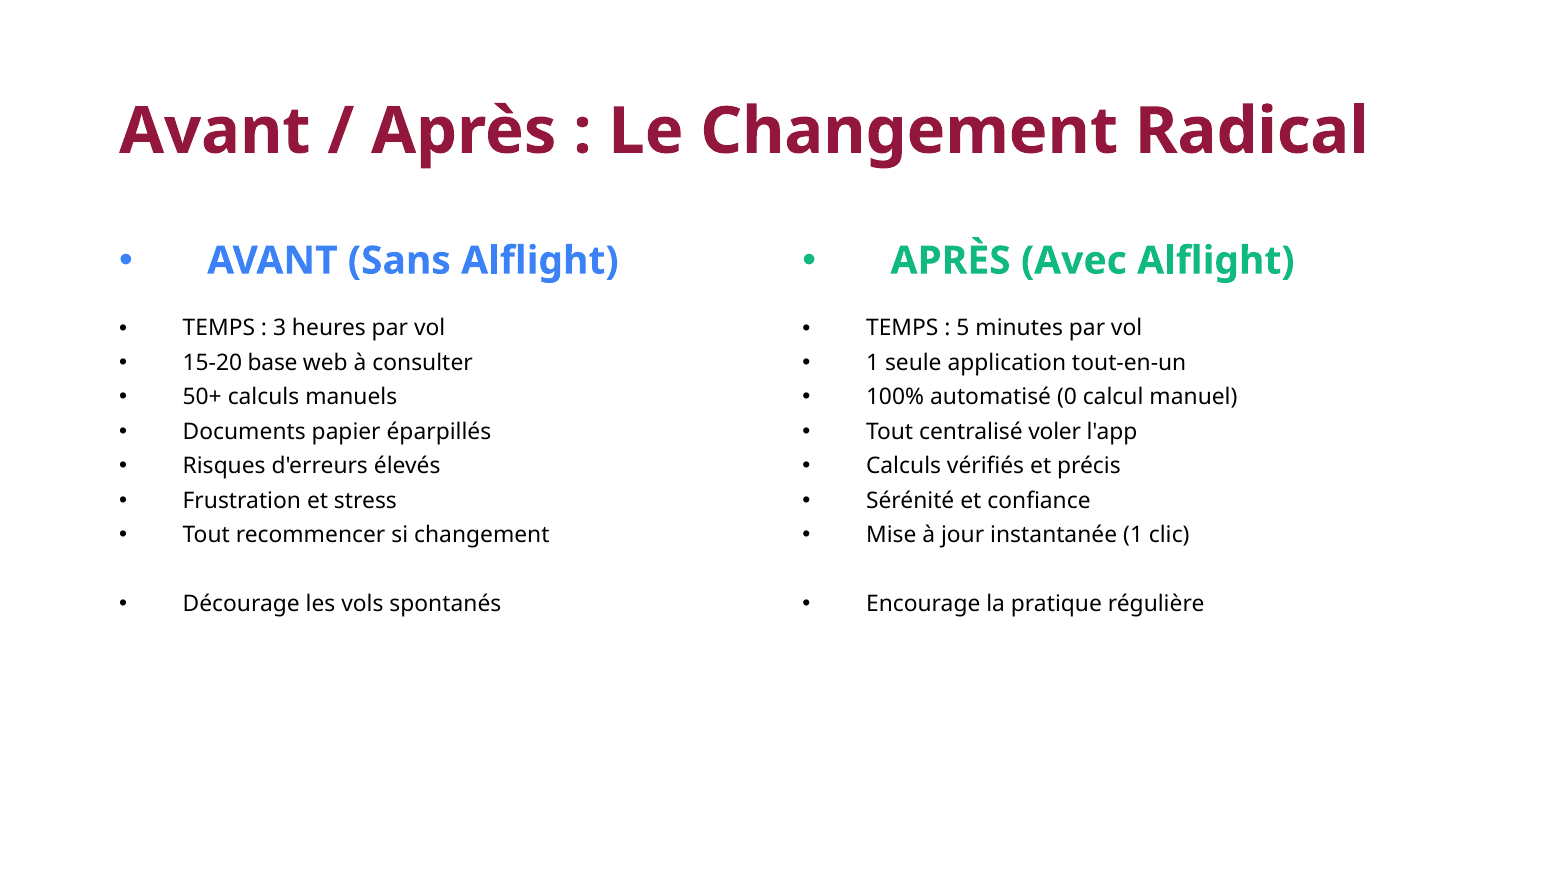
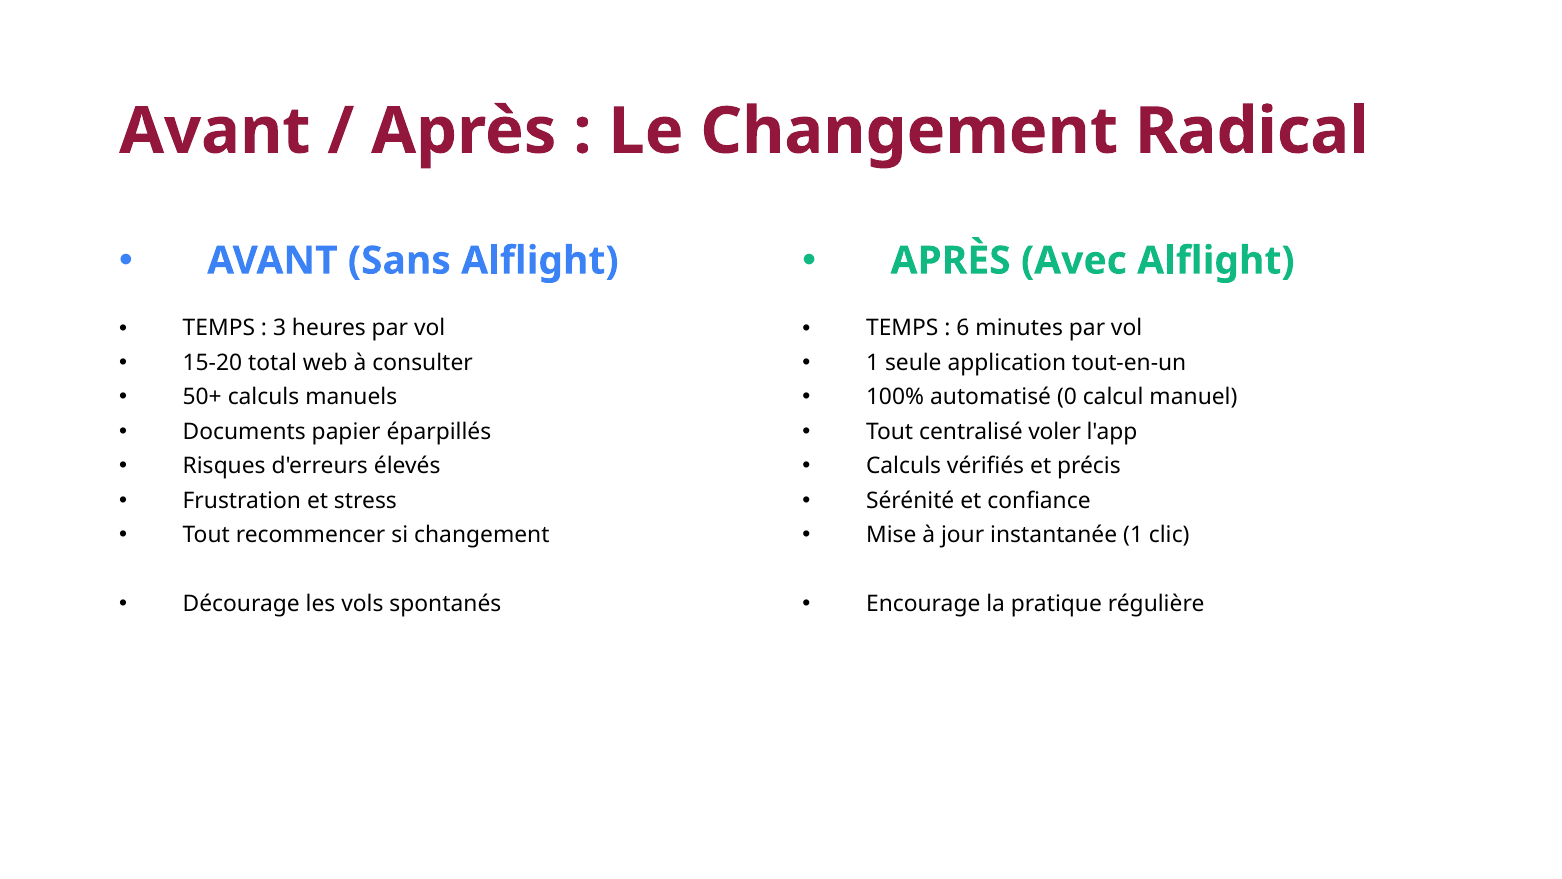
5: 5 -> 6 (963, 328)
base: base -> total (273, 363)
